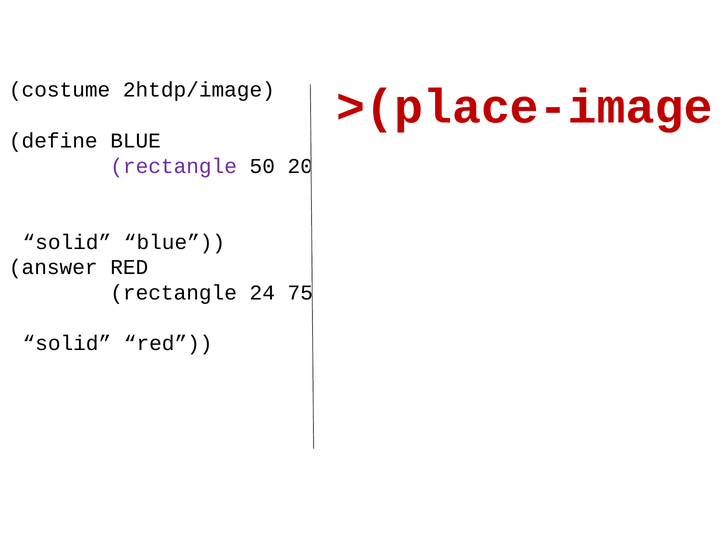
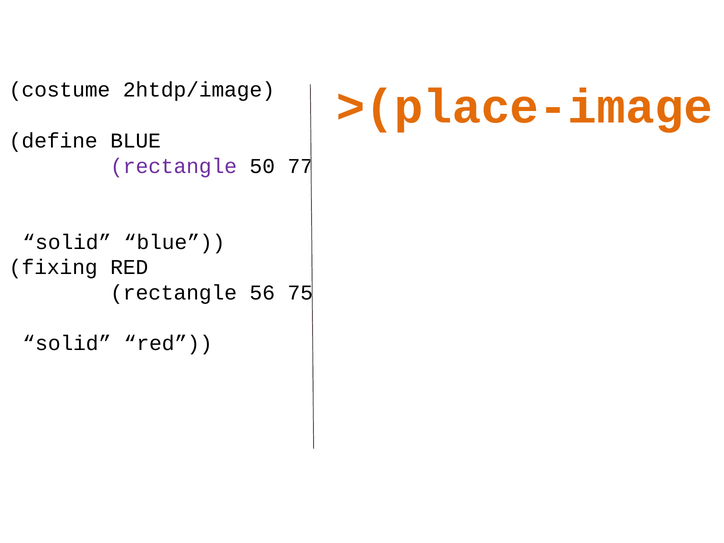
>(place-image colour: red -> orange (524, 107)
20: 20 -> 77 (300, 166)
answer: answer -> fixing (53, 267)
24: 24 -> 56 (262, 293)
